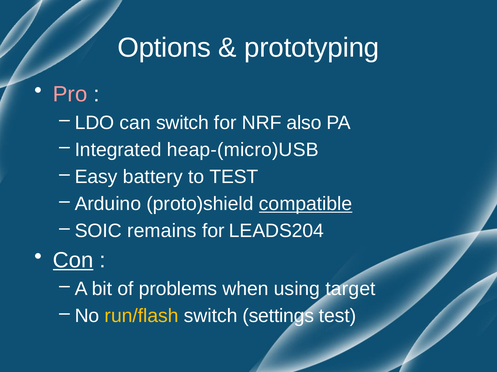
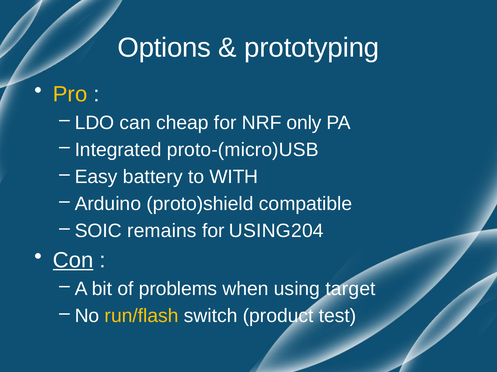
Pro colour: pink -> yellow (70, 94)
can switch: switch -> cheap (182, 123)
also: also -> only (304, 123)
heap-(micro)USB: heap-(micro)USB -> proto-(micro)USB (243, 150)
to TEST: TEST -> WITH (234, 177)
compatible underline: present -> none (306, 204)
LEADS204: LEADS204 -> USING204 (276, 231)
settings: settings -> product (278, 316)
